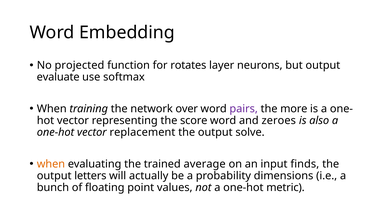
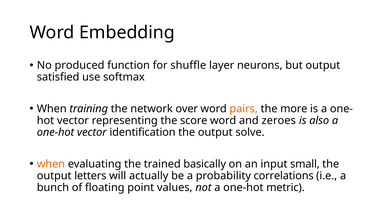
projected: projected -> produced (79, 65)
rotates: rotates -> shuffle (188, 65)
evaluate: evaluate -> satisfied (58, 77)
pairs colour: purple -> orange (244, 109)
replacement: replacement -> identification (143, 132)
average: average -> basically (205, 164)
finds: finds -> small (305, 164)
dimensions: dimensions -> correlations (284, 176)
